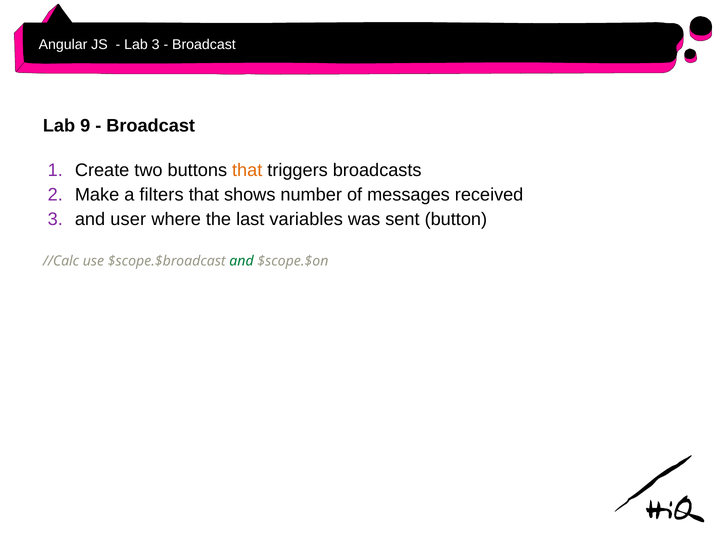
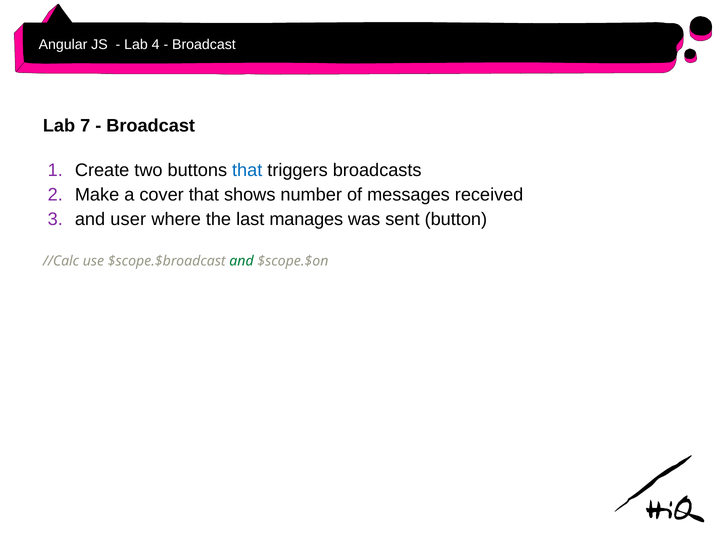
Lab 3: 3 -> 4 (156, 45)
9: 9 -> 7 (85, 126)
that colour: orange -> blue (247, 170)
filters: filters -> cover (162, 195)
variables: variables -> manages (306, 220)
